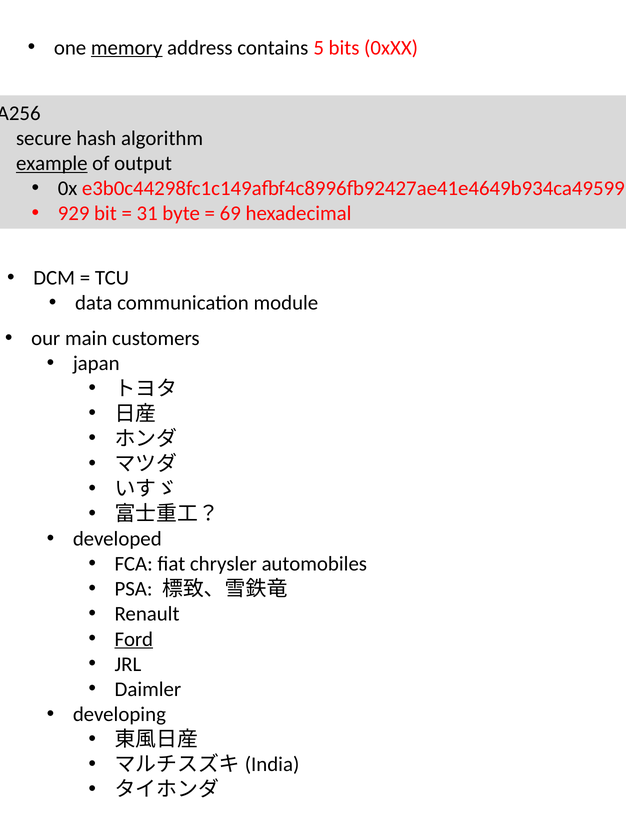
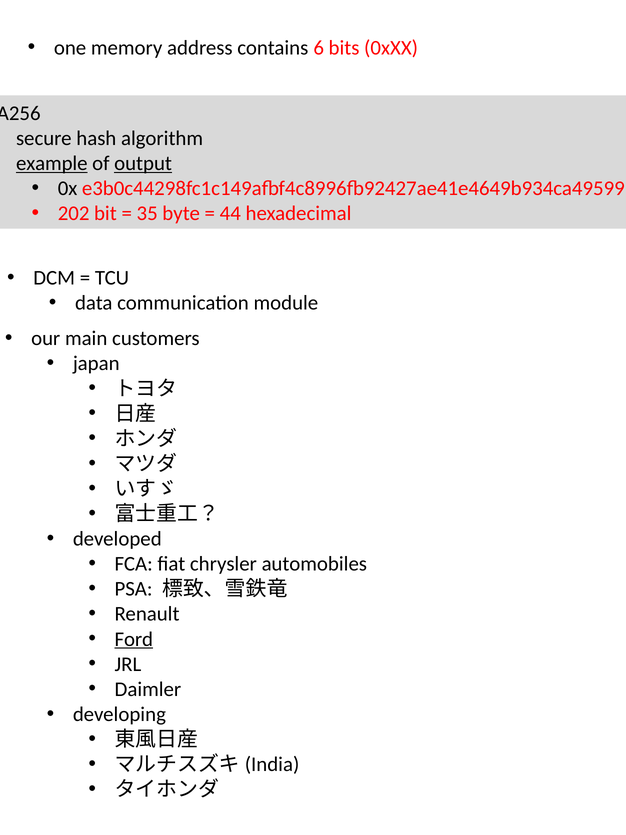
memory underline: present -> none (127, 48)
5: 5 -> 6 (319, 48)
output underline: none -> present (143, 163)
929: 929 -> 202 (74, 213)
31: 31 -> 35 (147, 213)
69: 69 -> 44 (230, 213)
